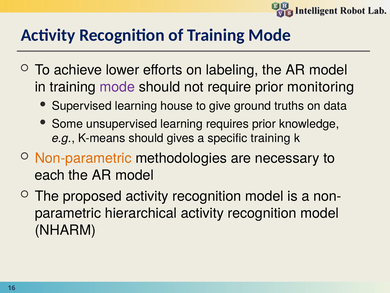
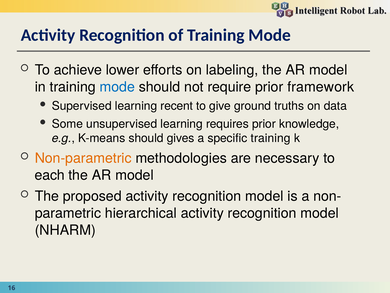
mode colour: purple -> blue (117, 87)
monitoring: monitoring -> framework (321, 87)
house: house -> recent (177, 106)
